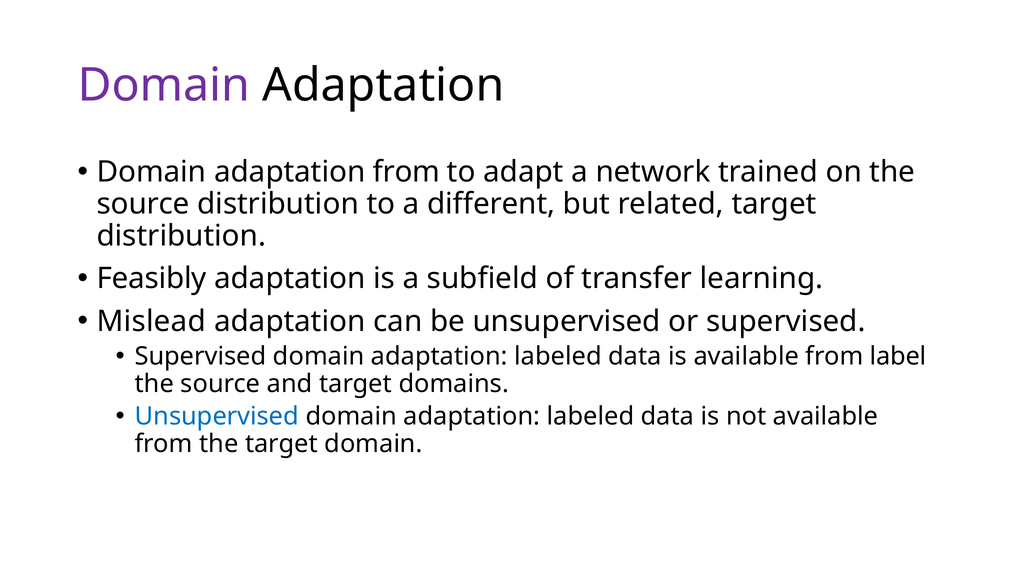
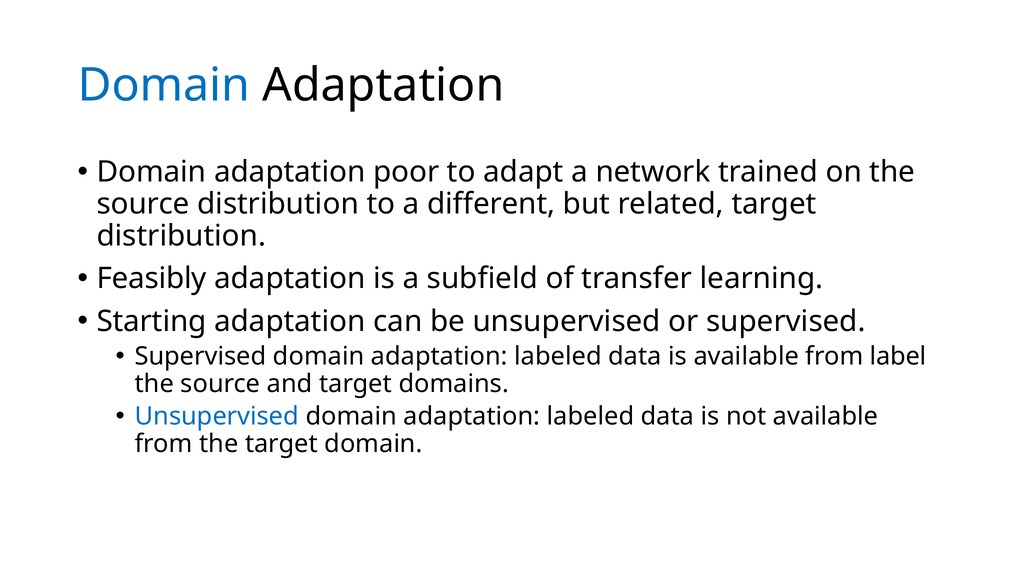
Domain colour: purple -> blue (164, 85)
adaptation from: from -> poor (406, 172)
Mislead: Mislead -> Starting (152, 321)
